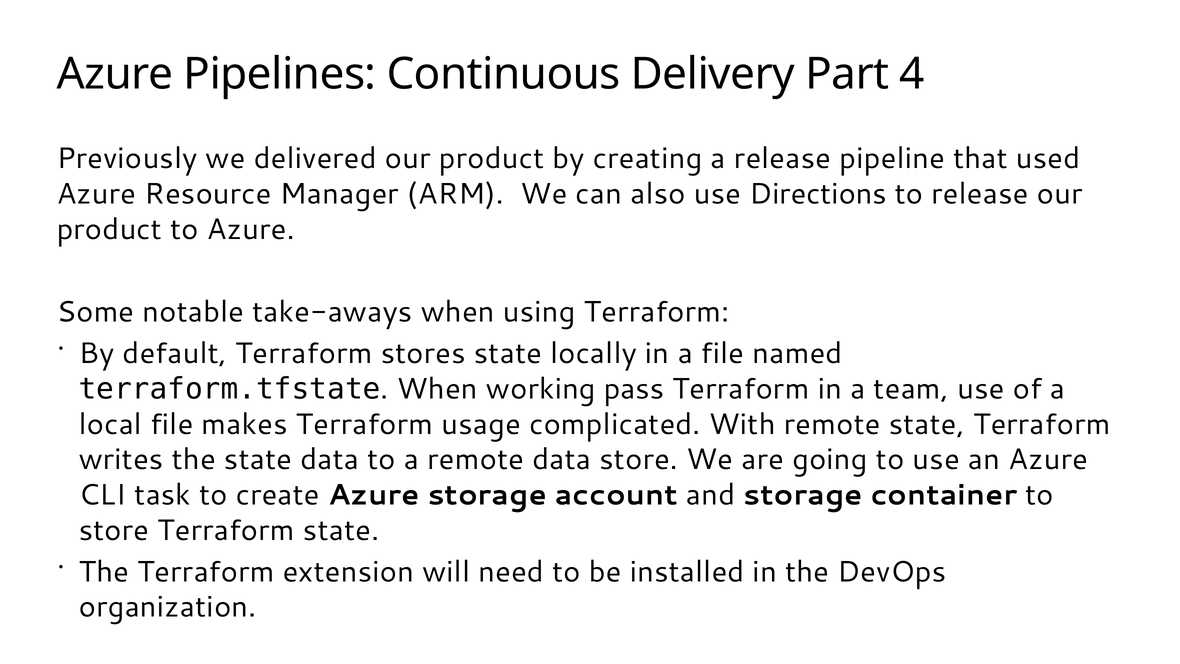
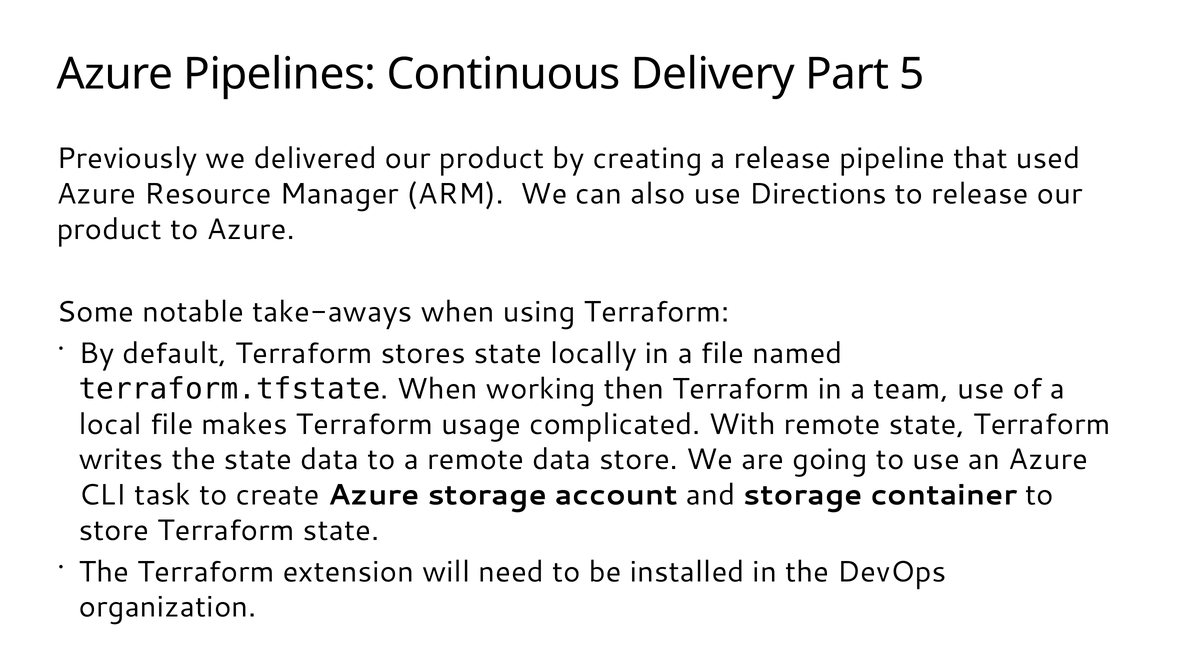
4: 4 -> 5 (912, 74)
pass: pass -> then (634, 389)
